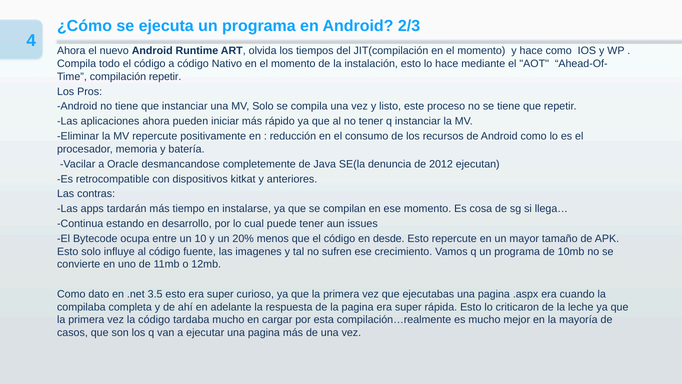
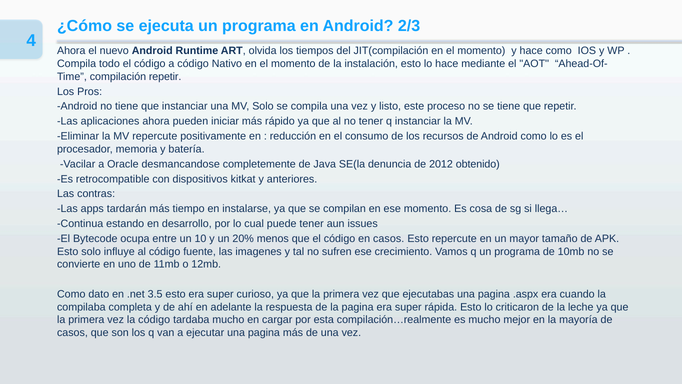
ejecutan: ejecutan -> obtenido (478, 164)
en desde: desde -> casos (389, 239)
